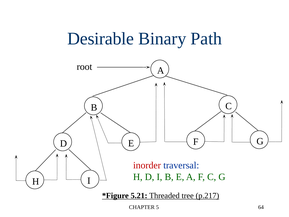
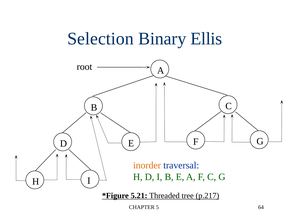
Desirable: Desirable -> Selection (101, 39)
Path: Path -> Ellis (206, 39)
inorder colour: red -> orange (147, 165)
